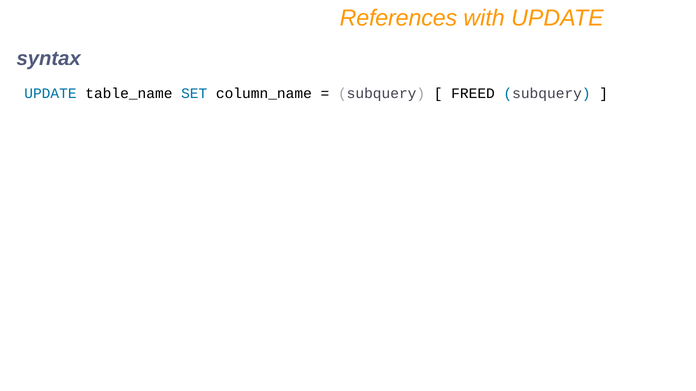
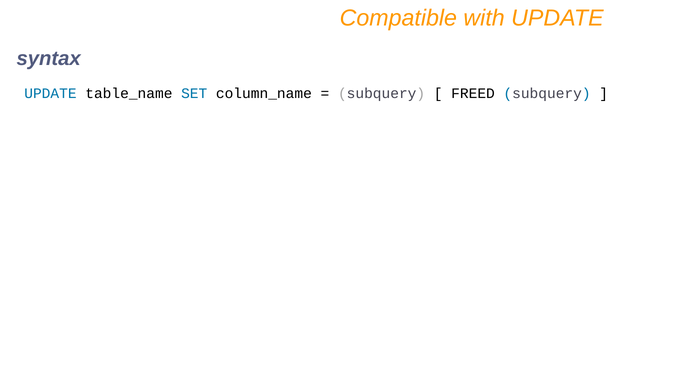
References: References -> Compatible (398, 18)
